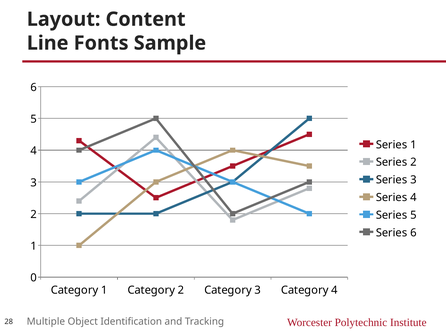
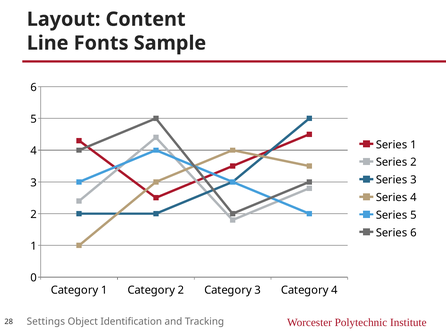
Multiple: Multiple -> Settings (46, 321)
